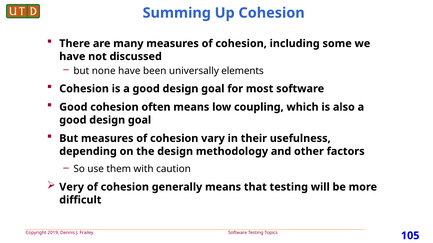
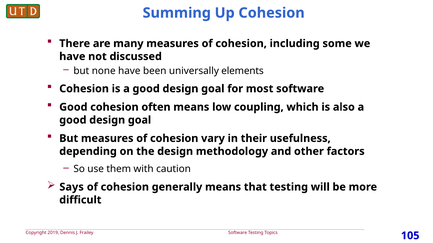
Very: Very -> Says (72, 187)
